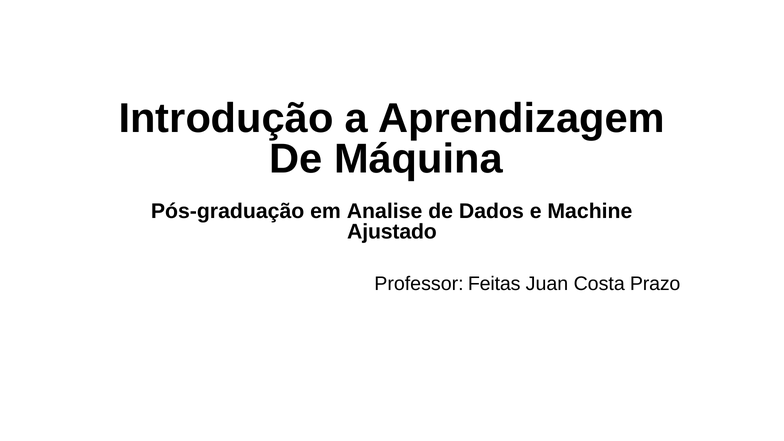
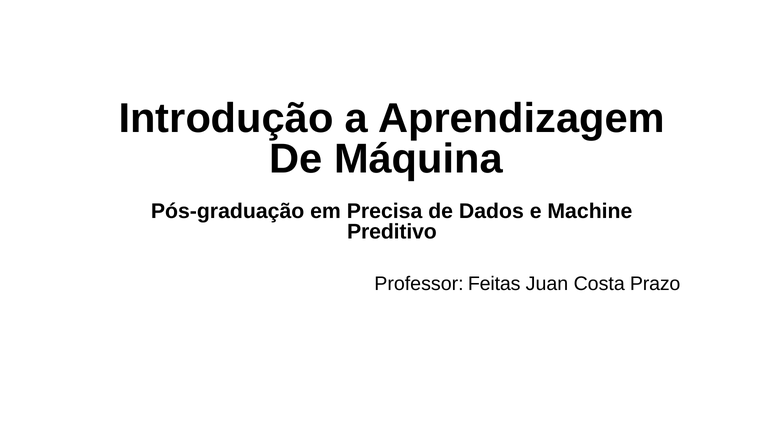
Analise: Analise -> Precisa (385, 211)
Ajustado: Ajustado -> Preditivo (392, 232)
